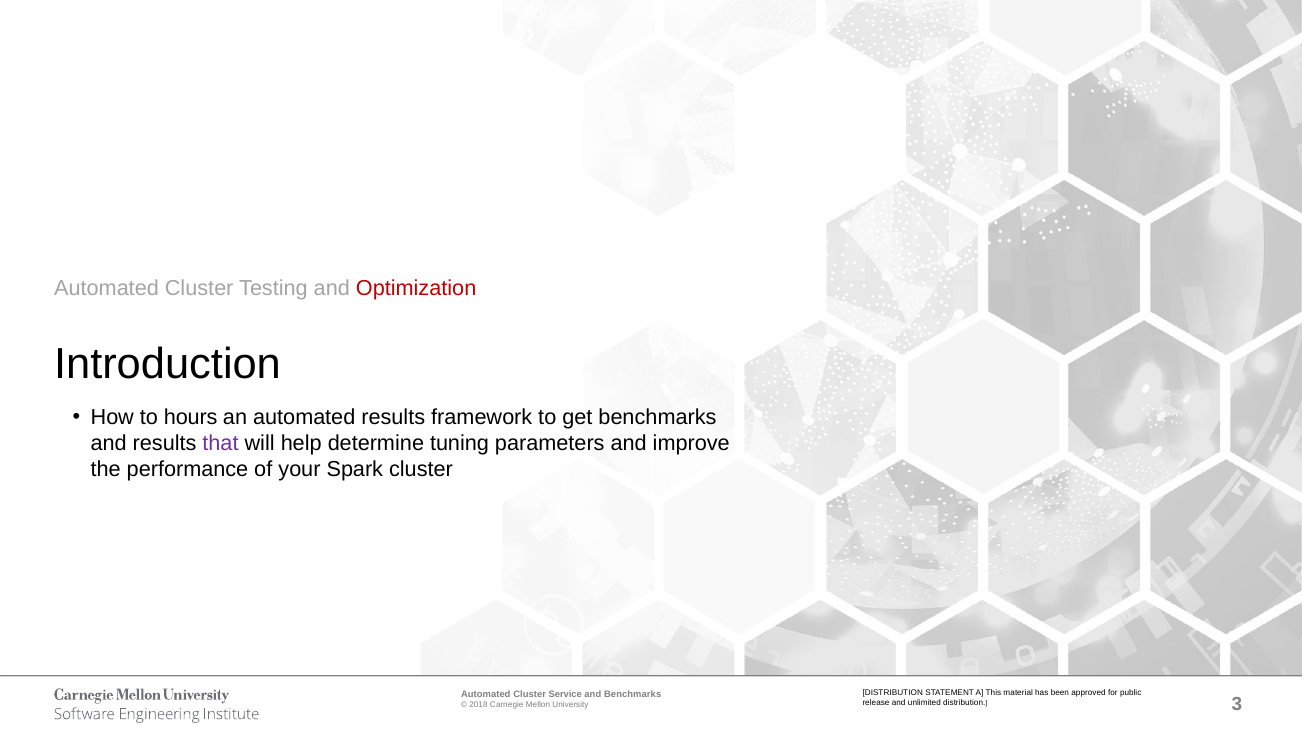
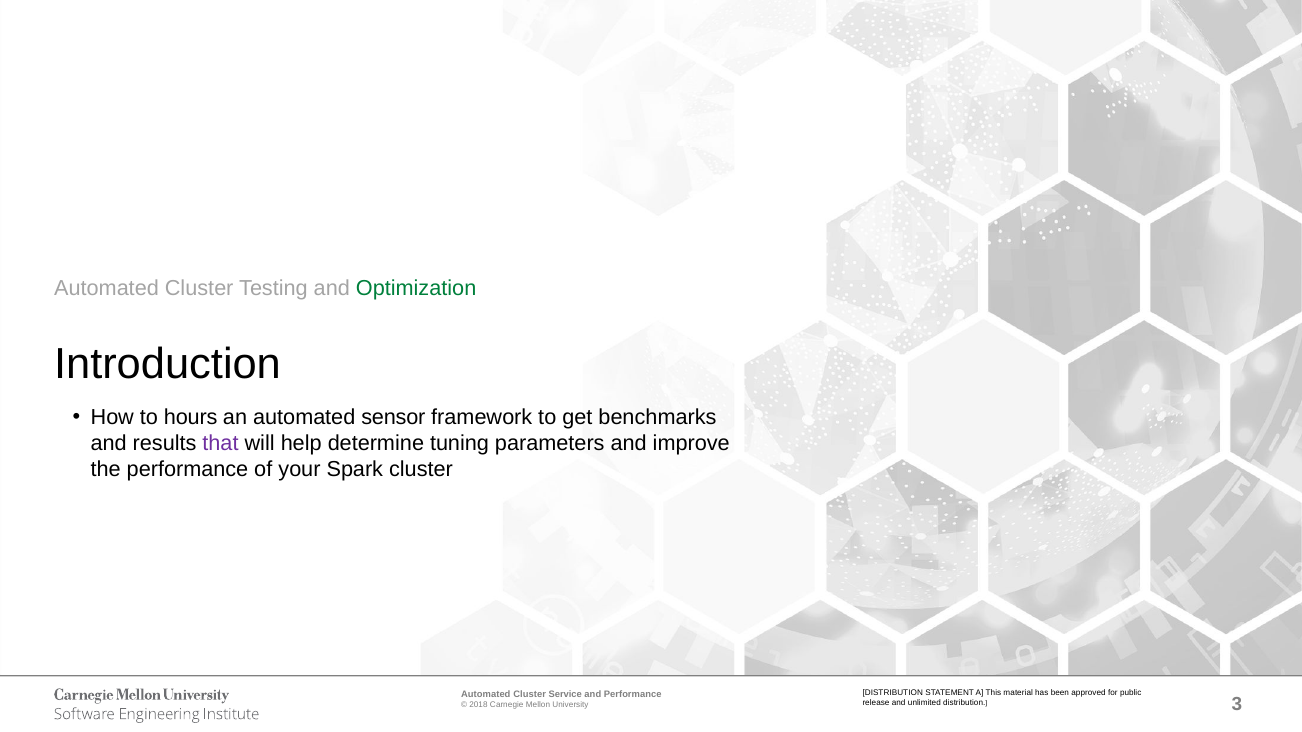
Optimization colour: red -> green (416, 289)
automated results: results -> sensor (393, 418)
and Benchmarks: Benchmarks -> Performance (633, 695)
